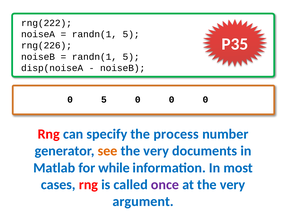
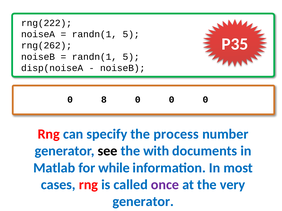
rng(226: rng(226 -> rng(262 (46, 46)
0 5: 5 -> 8 (104, 100)
see colour: orange -> black (108, 151)
very: very -> with (156, 151)
argument: argument -> generator (143, 202)
